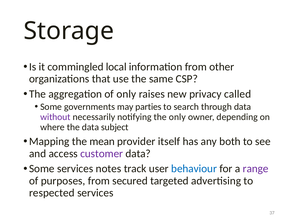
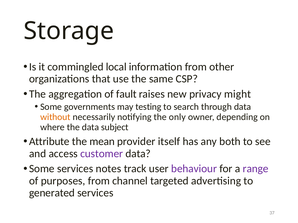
of only: only -> fault (126, 94)
called: called -> might (238, 94)
parties: parties -> testing (148, 107)
without colour: purple -> orange (55, 117)
Mapping: Mapping -> Attribute (49, 142)
behaviour colour: blue -> purple (194, 169)
secured: secured -> channel (130, 181)
respected: respected -> generated (52, 193)
